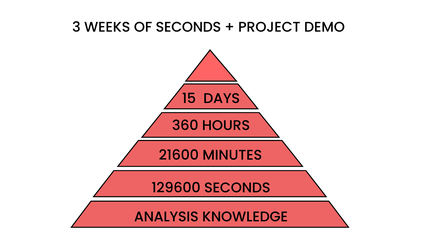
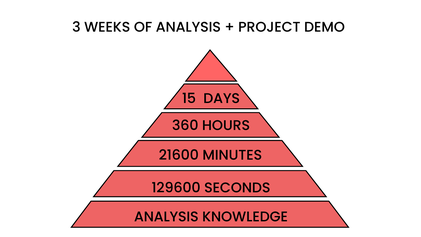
OF SECONDS: SECONDS -> ANALYSIS (188, 27)
